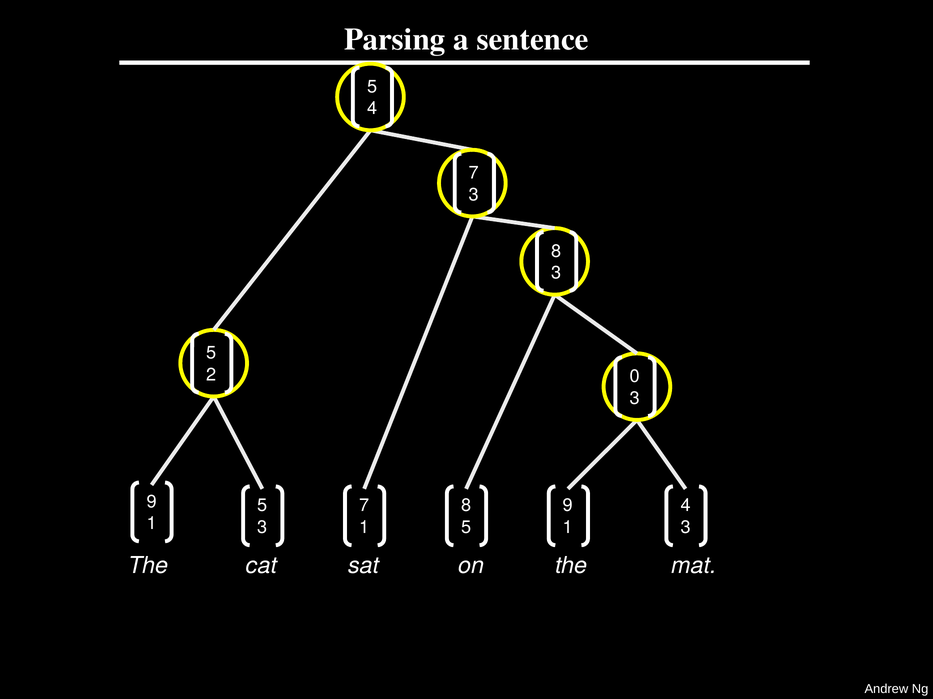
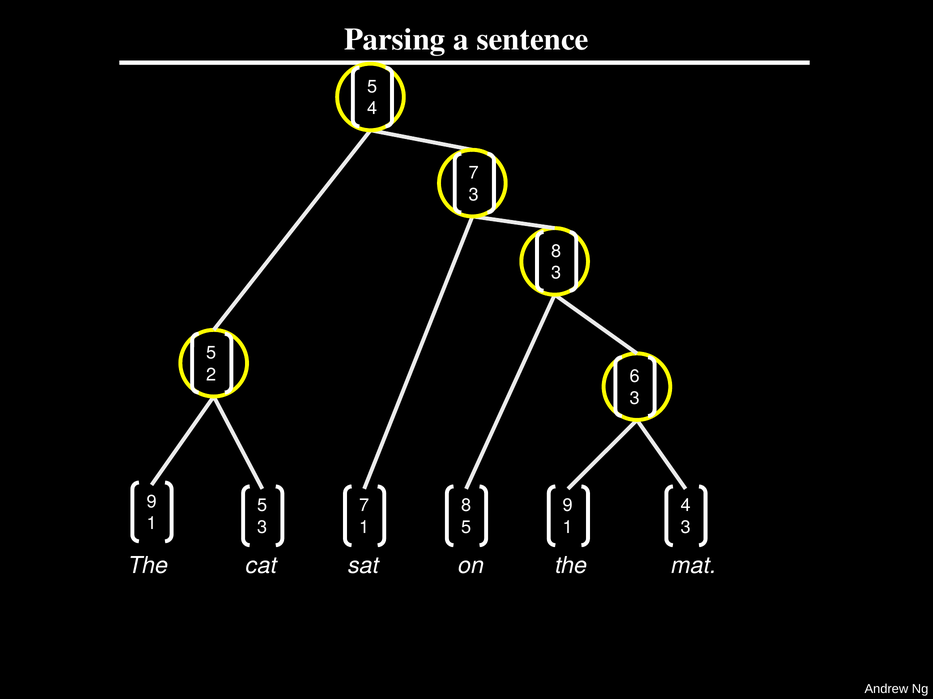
0: 0 -> 6 (635, 377)
